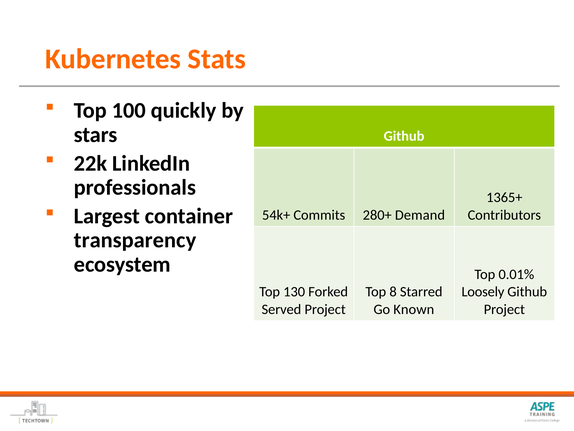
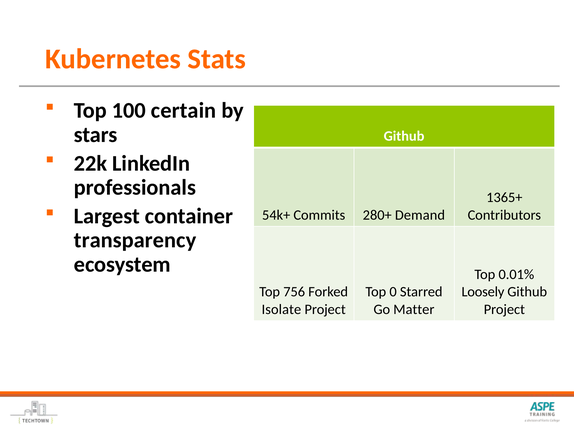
quickly: quickly -> certain (184, 110)
130: 130 -> 756 (294, 291)
8: 8 -> 0 (393, 291)
Served: Served -> Isolate (281, 309)
Known: Known -> Matter (414, 309)
